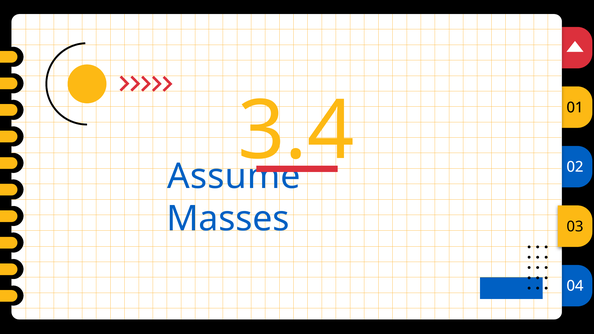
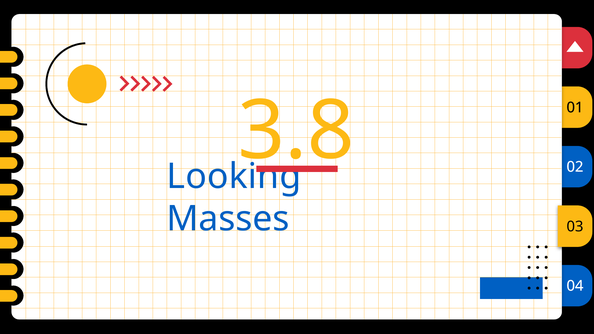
3.4: 3.4 -> 3.8 (296, 131)
Assume: Assume -> Looking (234, 176)
